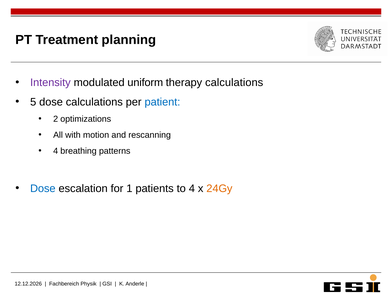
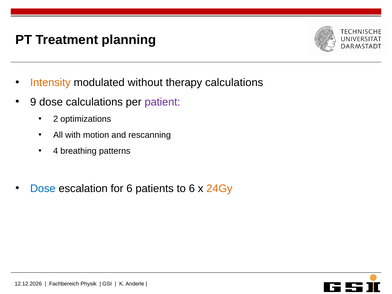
Intensity colour: purple -> orange (50, 83)
uniform: uniform -> without (145, 83)
5: 5 -> 9 (33, 102)
patient colour: blue -> purple (162, 102)
for 1: 1 -> 6 (129, 188)
to 4: 4 -> 6 (192, 188)
